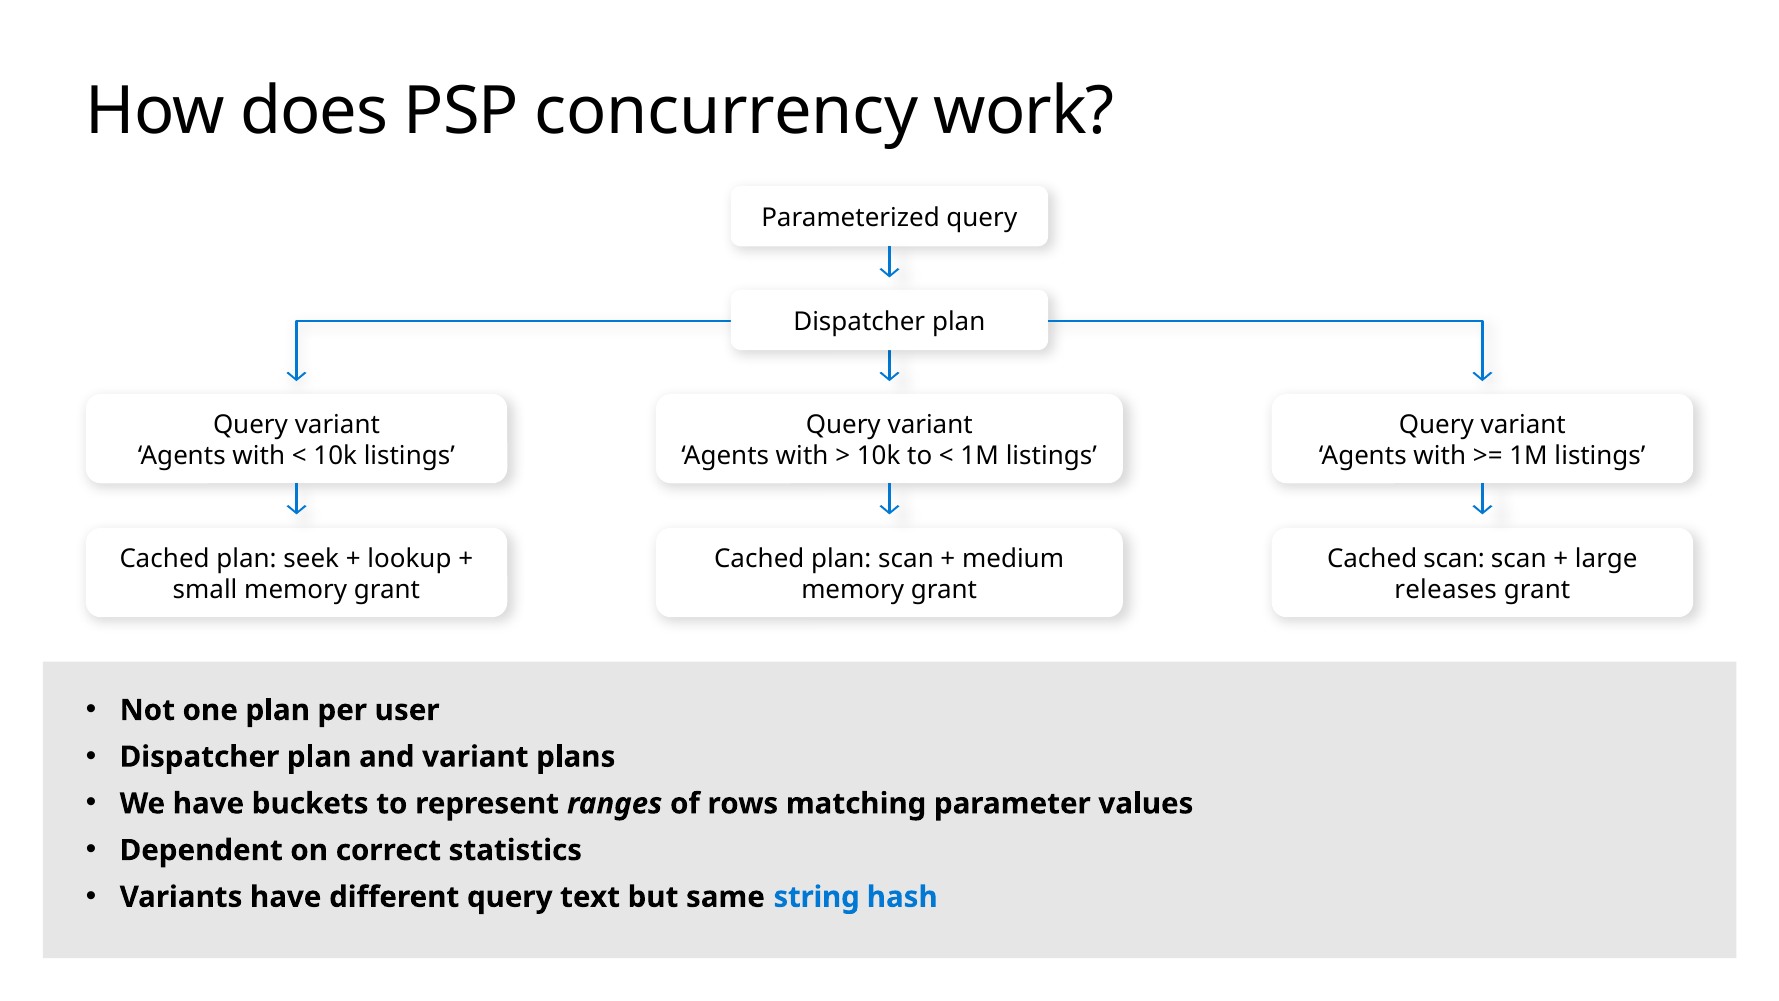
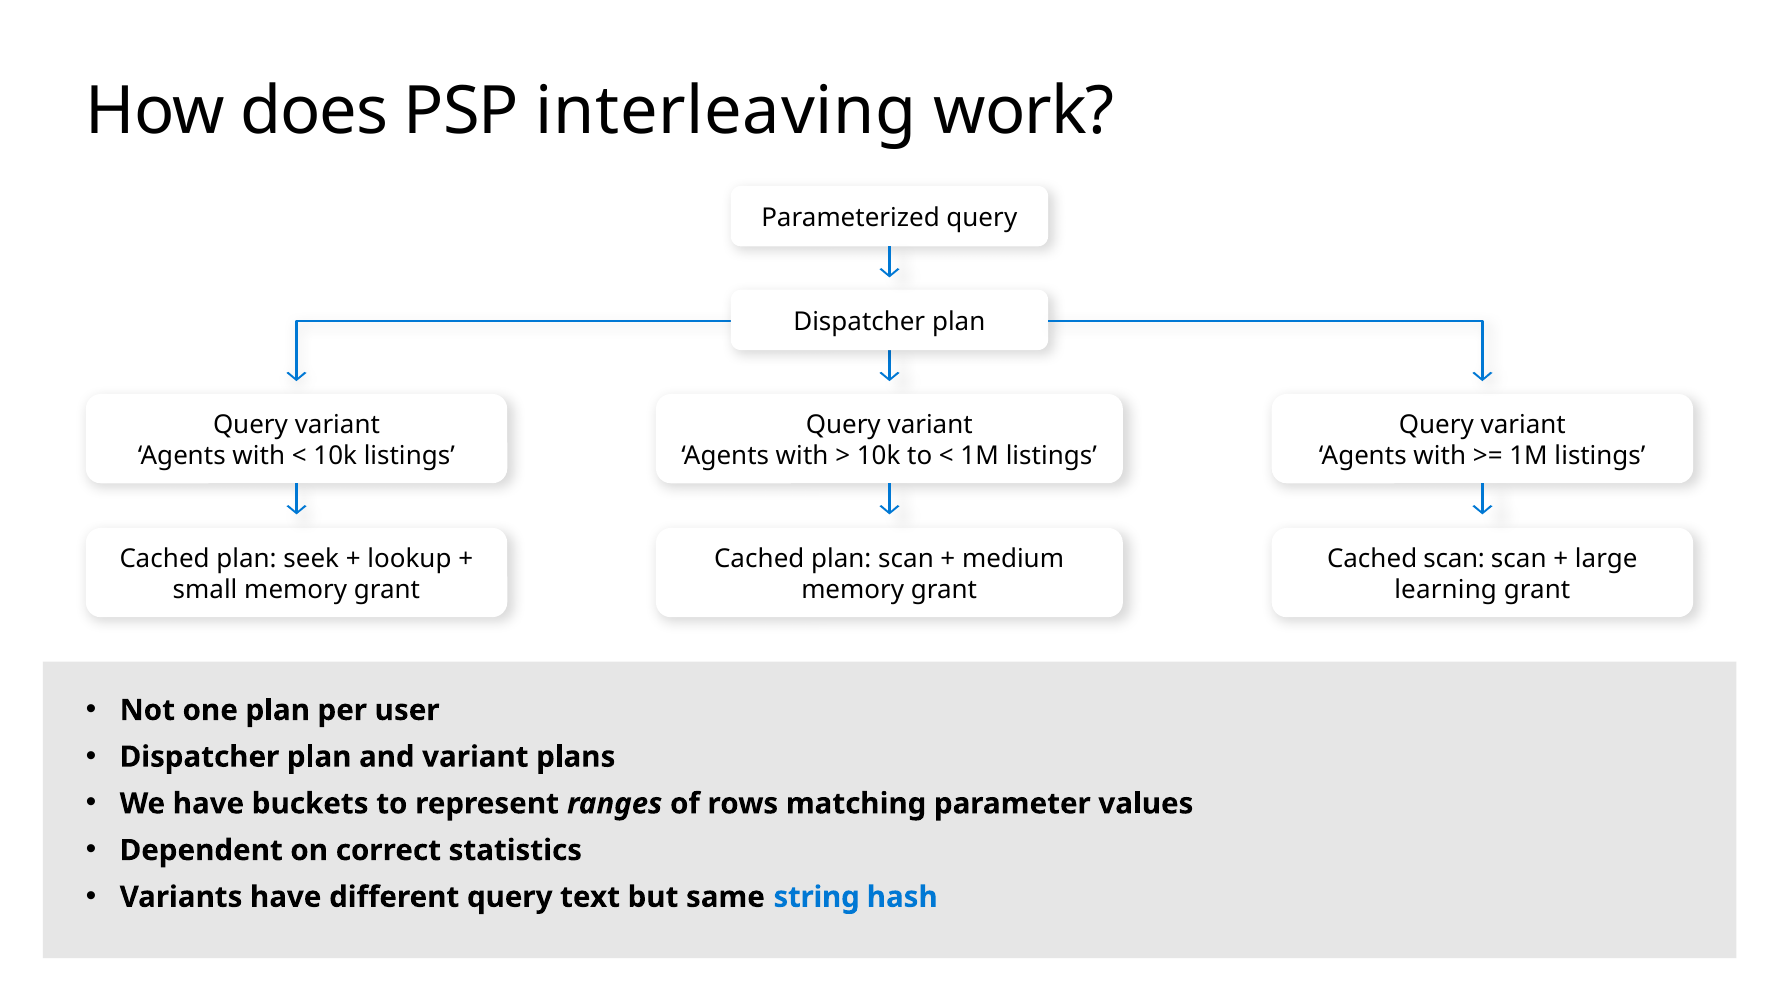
concurrency: concurrency -> interleaving (726, 111)
releases: releases -> learning (1446, 590)
